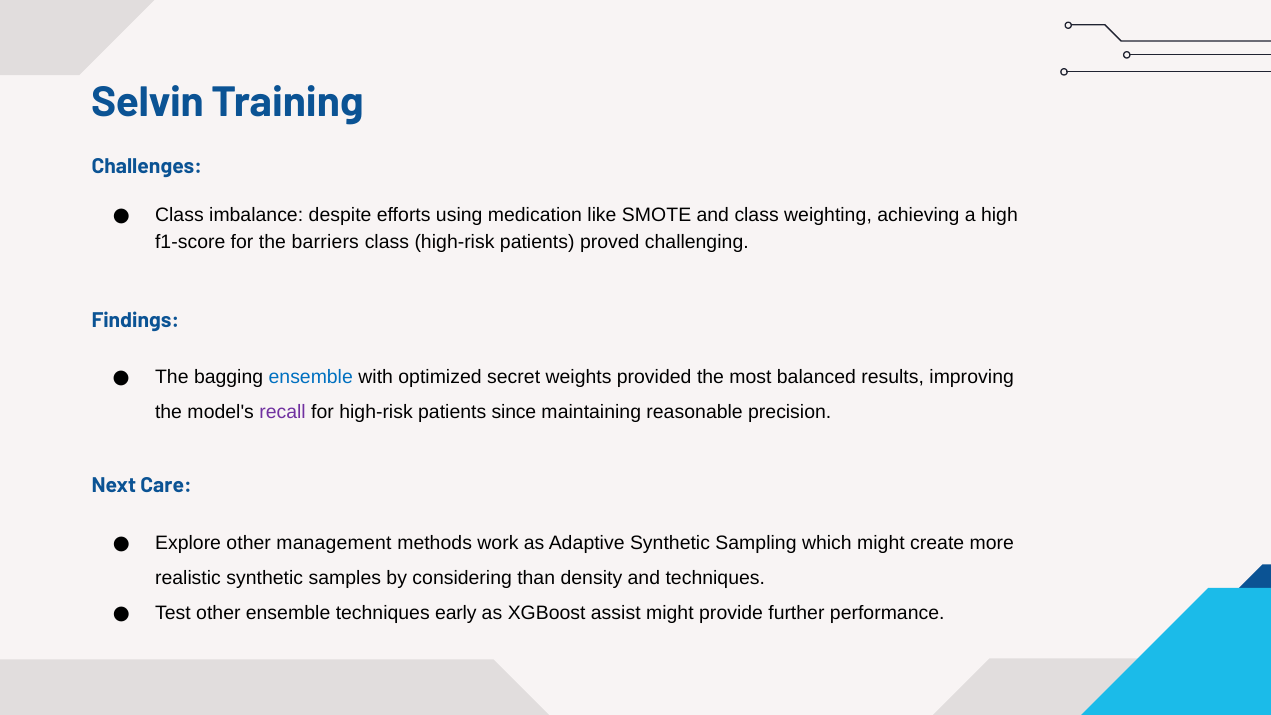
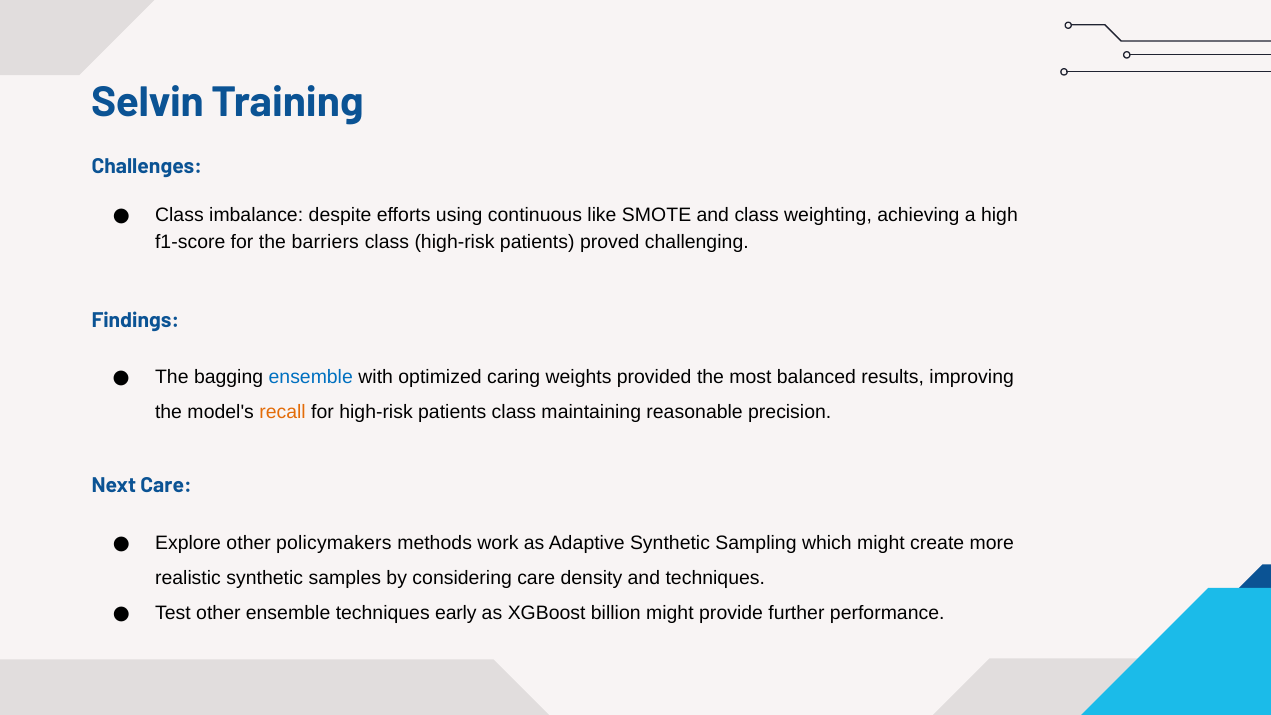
medication: medication -> continuous (535, 215)
secret: secret -> caring (514, 377)
recall colour: purple -> orange (283, 412)
patients since: since -> class (514, 412)
management: management -> policymakers (334, 543)
considering than: than -> care (536, 578)
assist: assist -> billion (616, 613)
